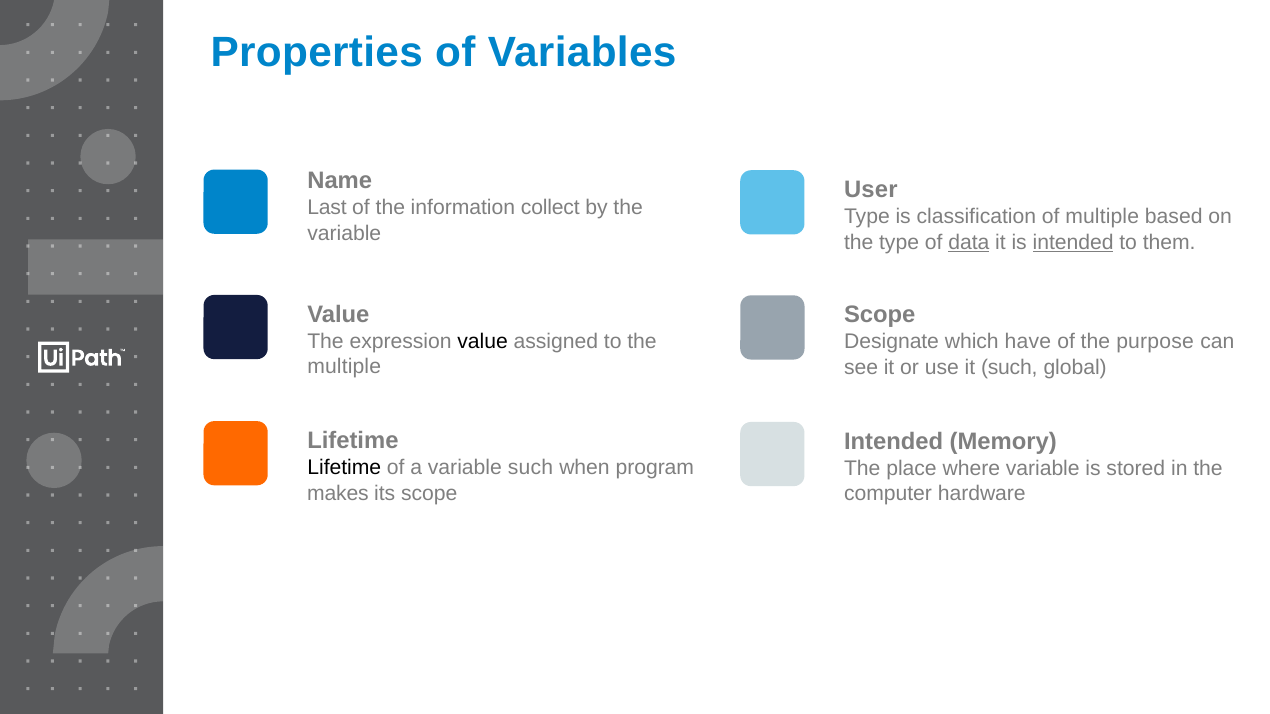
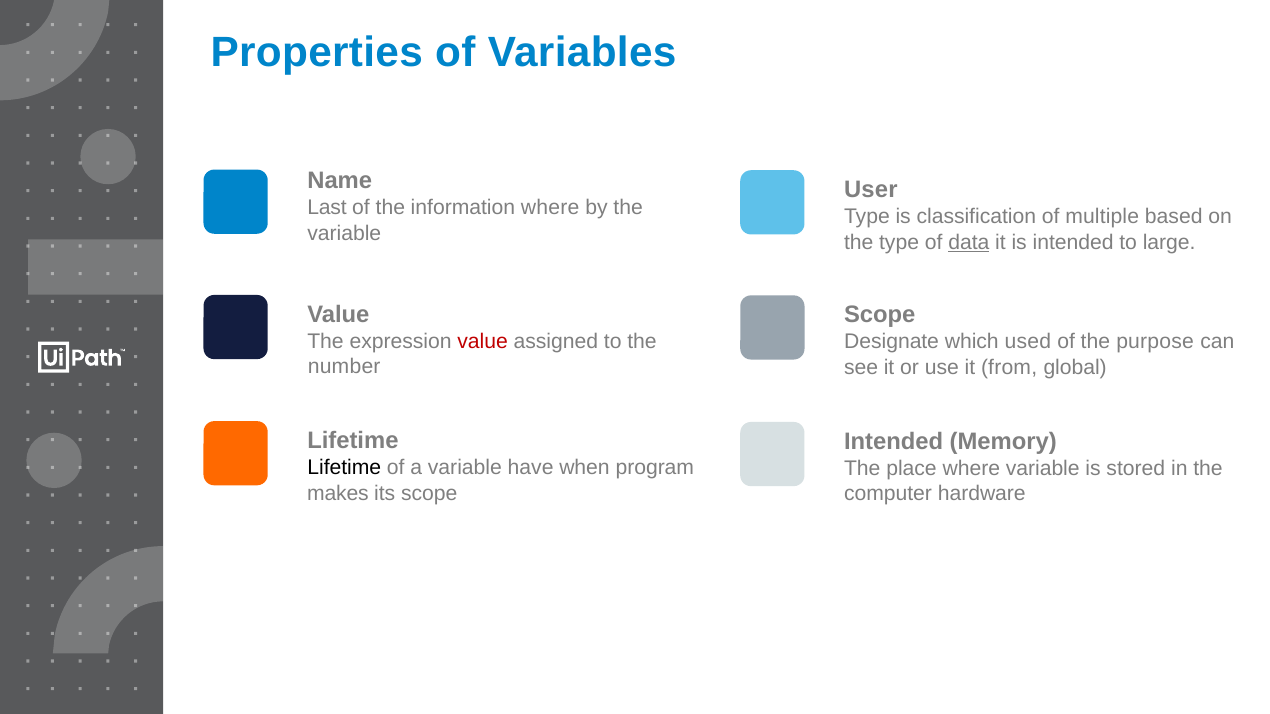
information collect: collect -> where (550, 208)
intended underline: present -> none (1073, 242)
them: them -> large (1169, 242)
value colour: black -> red (483, 342)
have: have -> used (1028, 342)
multiple: multiple -> number (344, 367)
it such: such -> from (1009, 367)
variable such: such -> have (531, 468)
